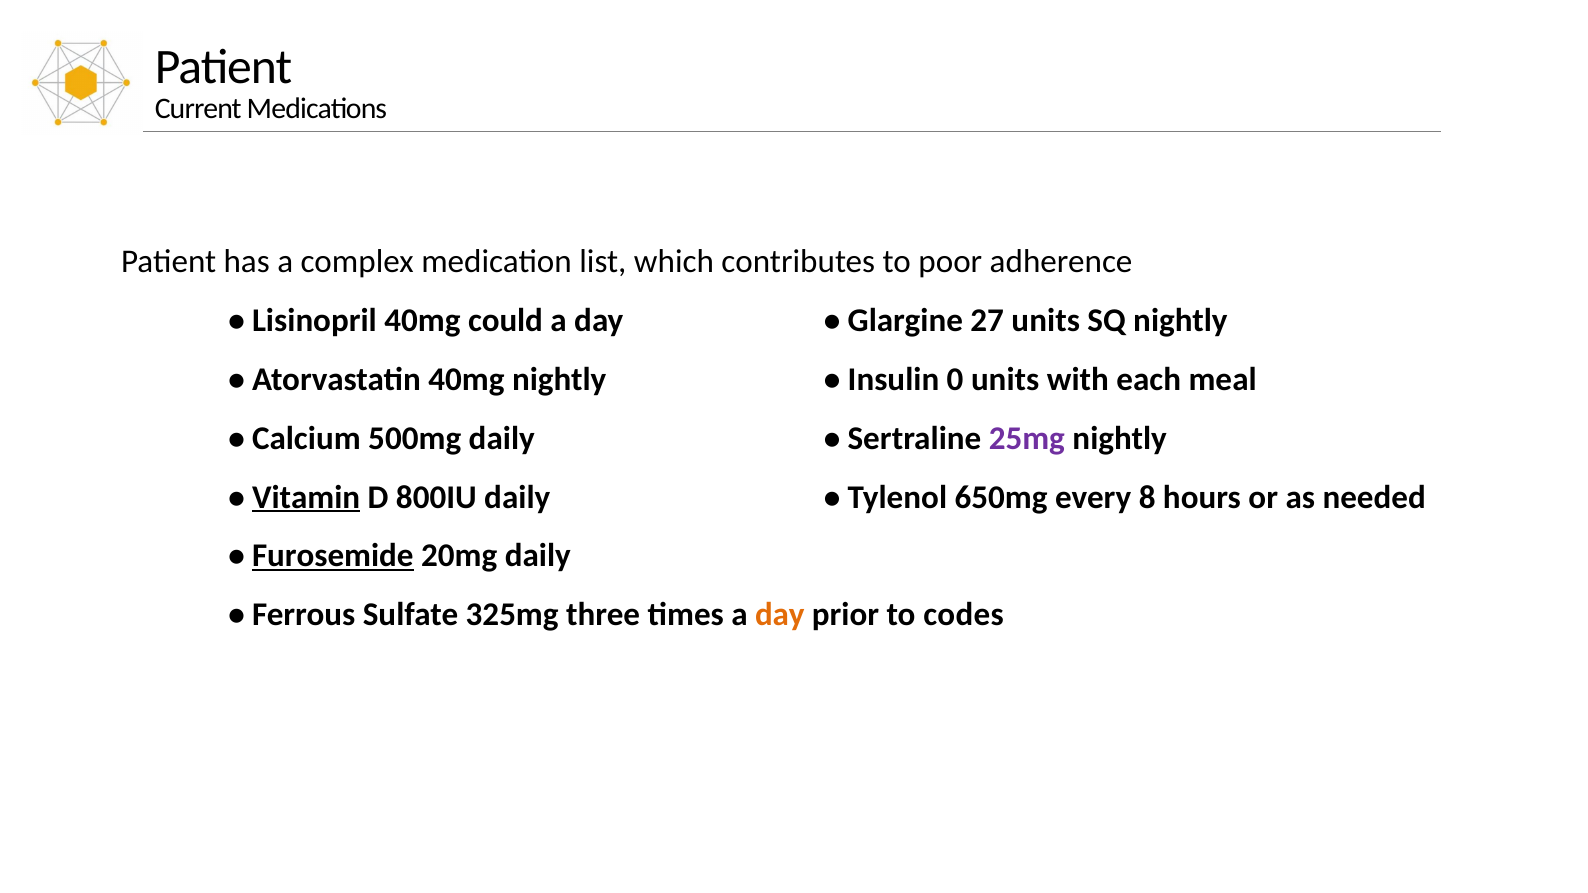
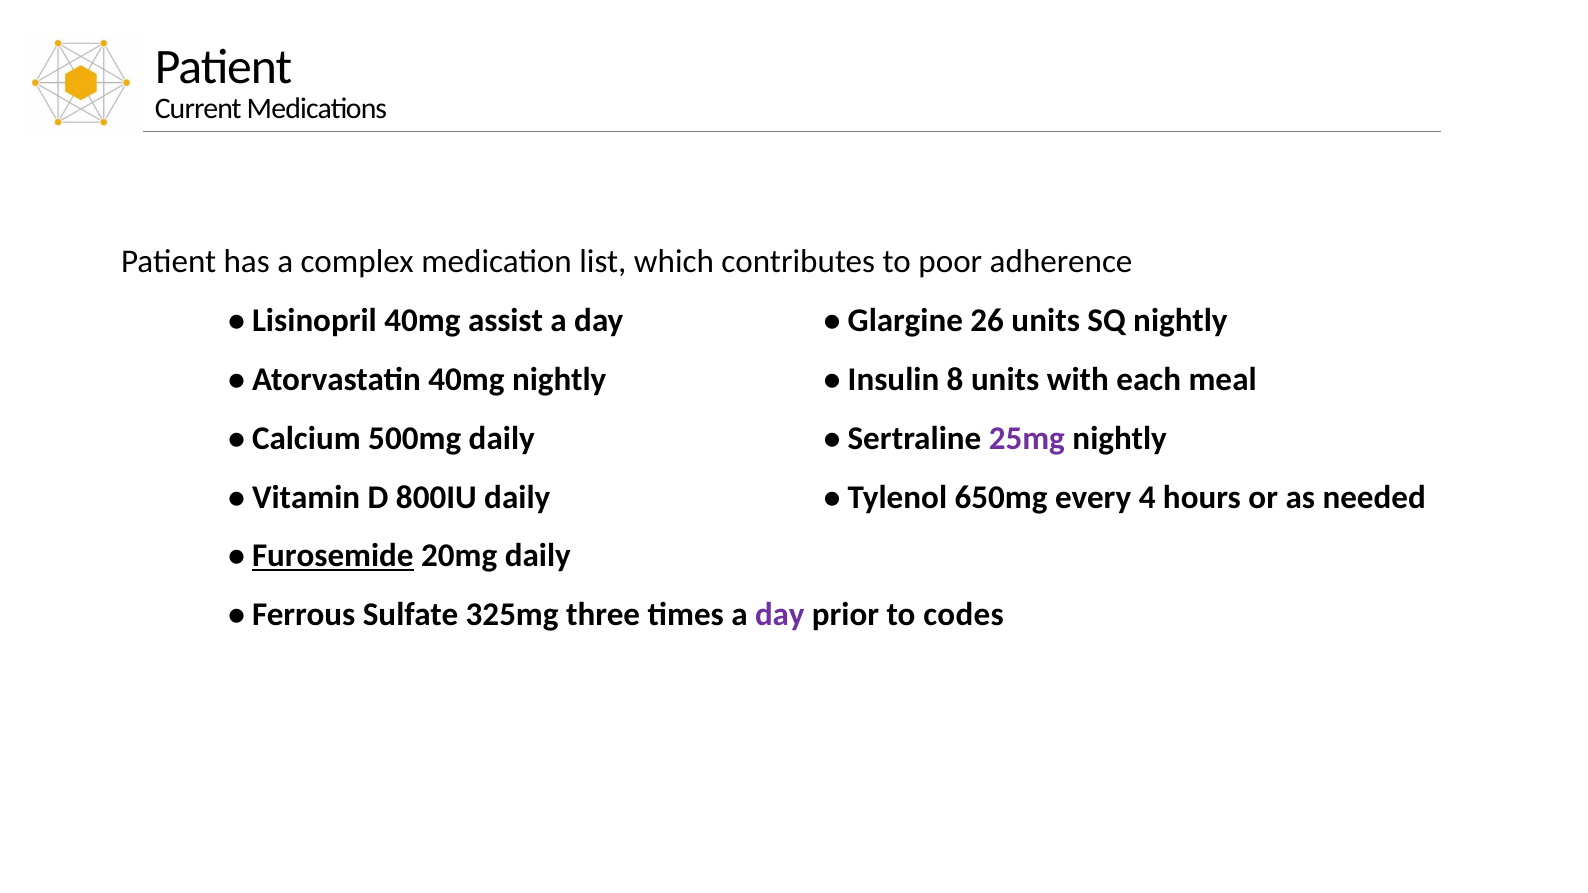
could: could -> assist (506, 320)
27: 27 -> 26 (987, 320)
0: 0 -> 8 (955, 379)
Vitamin underline: present -> none (306, 497)
8: 8 -> 4 (1147, 497)
day colour: orange -> purple (780, 615)
